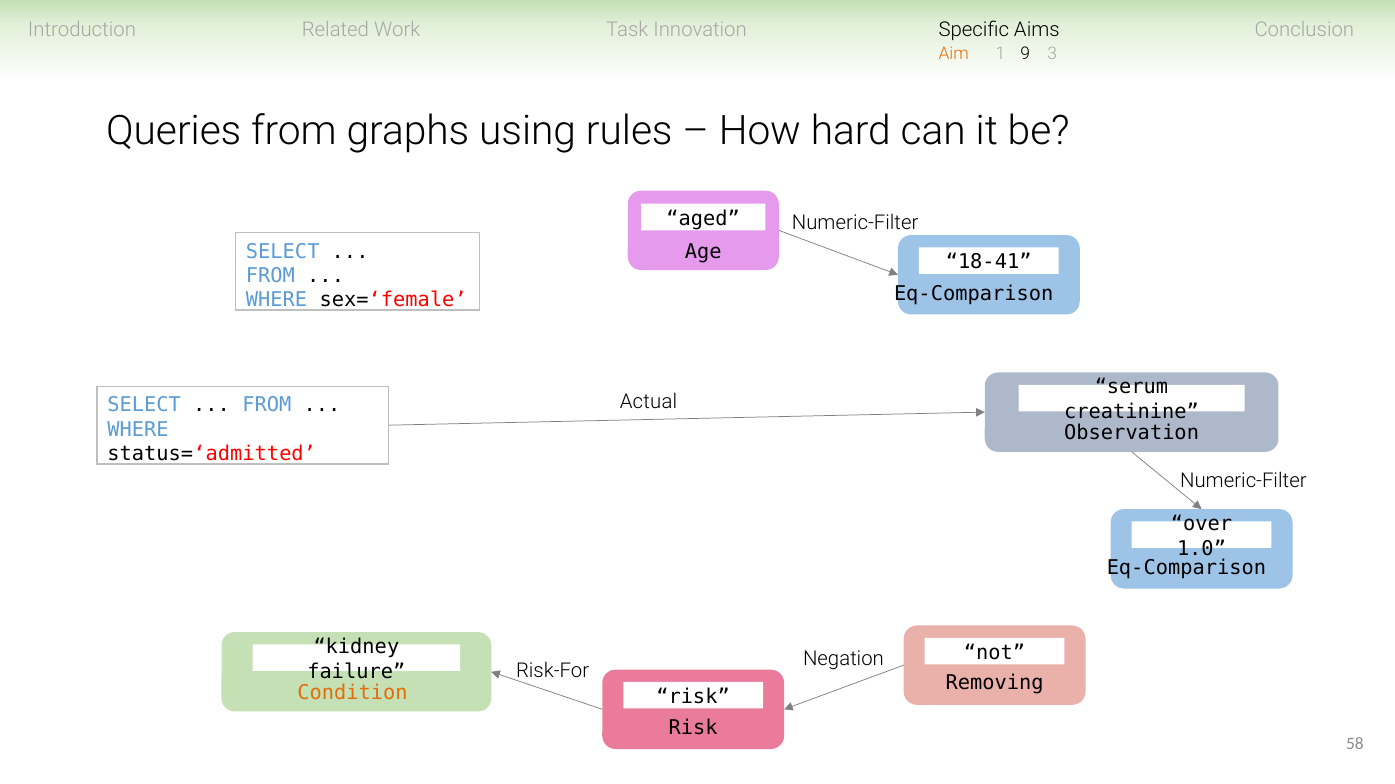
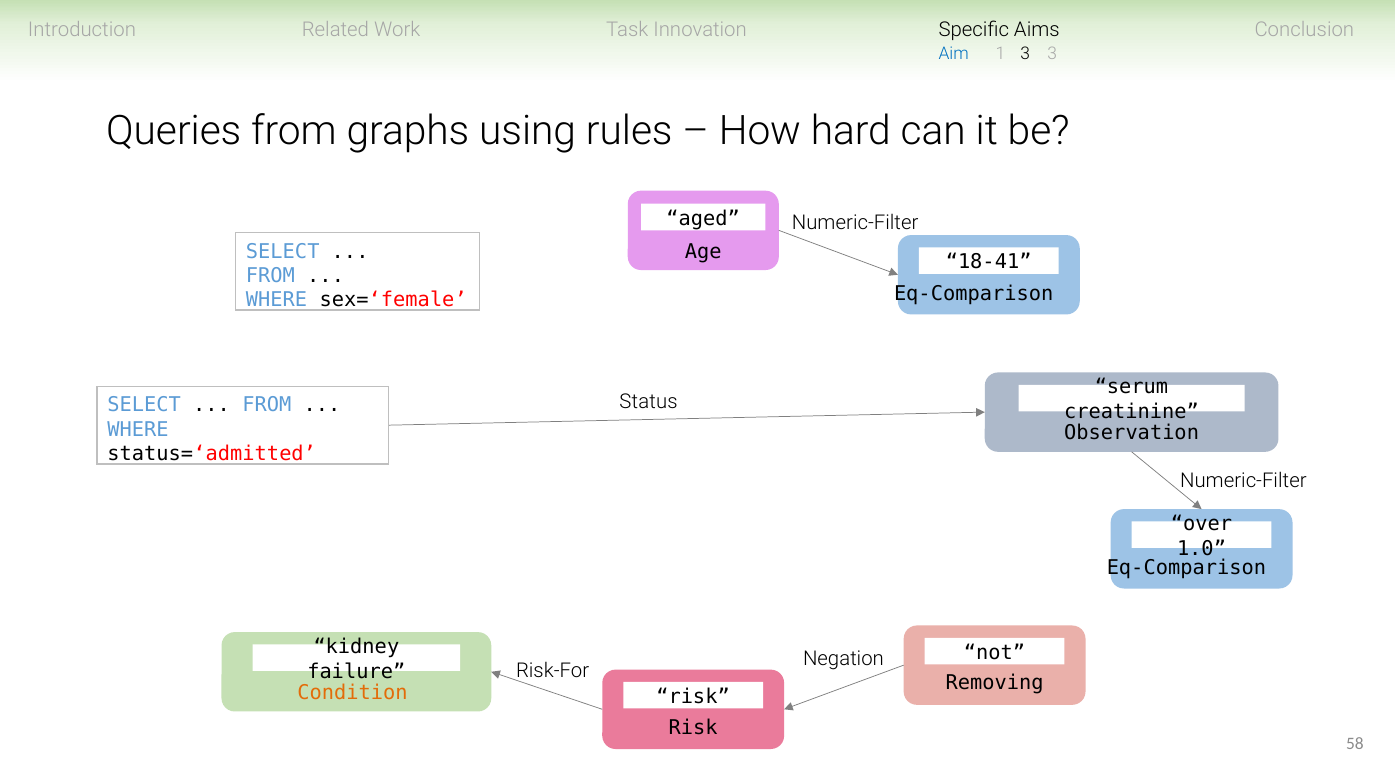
Aim colour: orange -> blue (954, 54)
1 9: 9 -> 3 (1025, 54)
Actual: Actual -> Status (649, 402)
